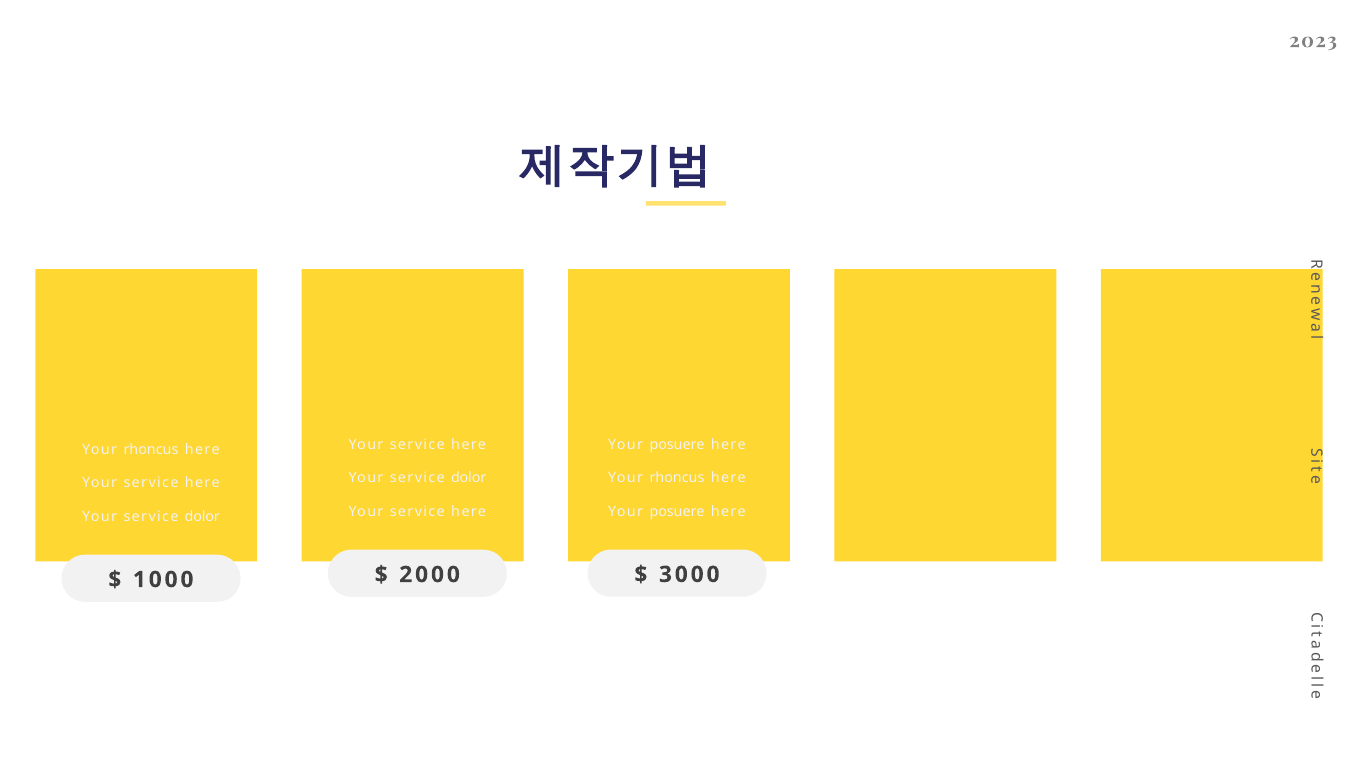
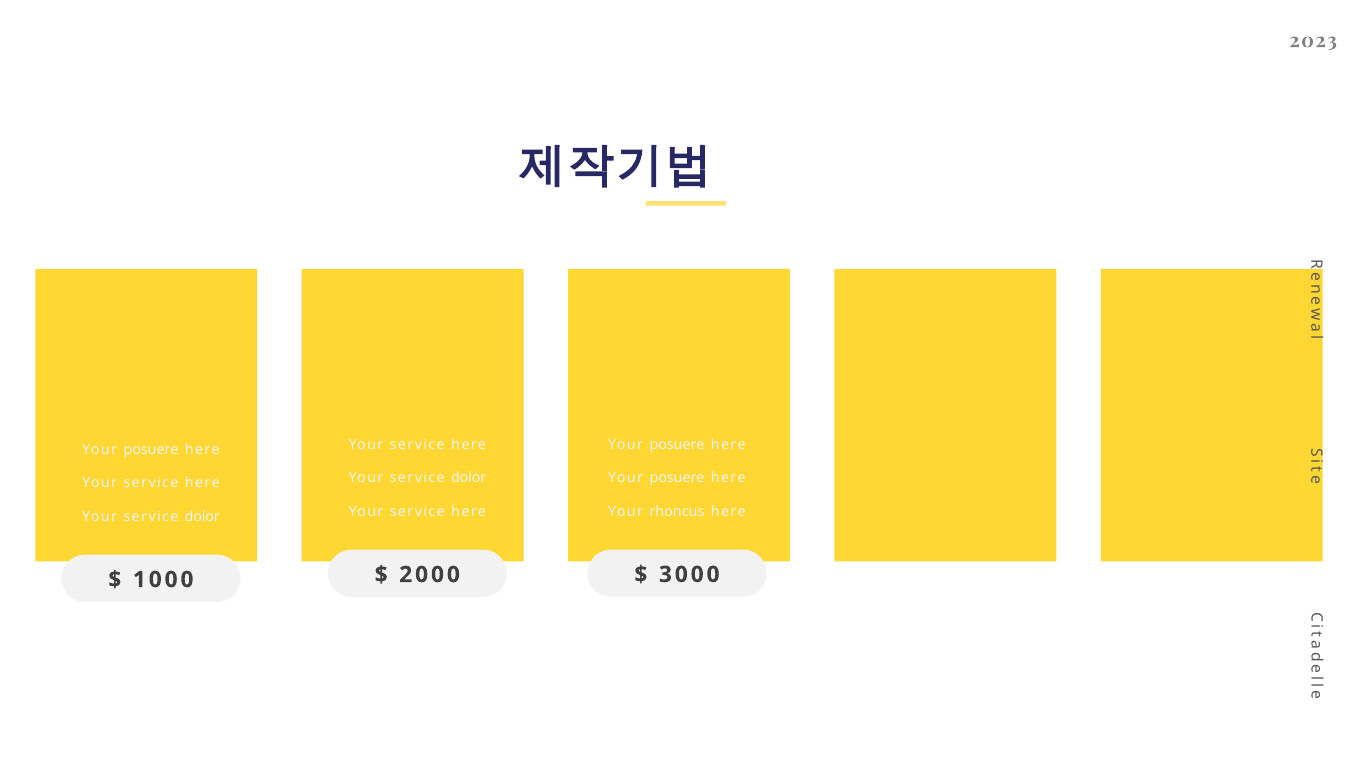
rhoncus: rhoncus -> posuere (151, 449)
rhoncus: rhoncus -> posuere (677, 478)
posuere: posuere -> rhoncus (677, 511)
